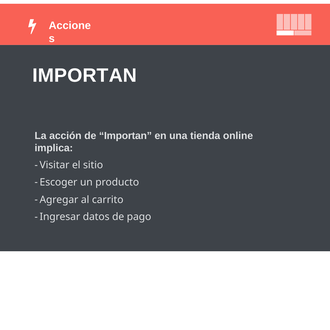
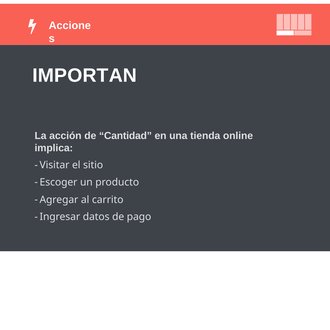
de Importan: Importan -> Cantidad (125, 136)
